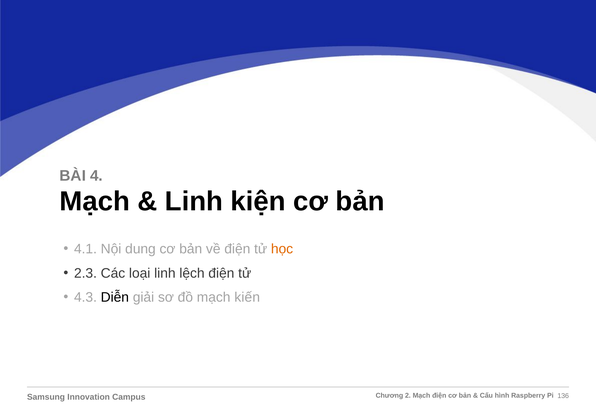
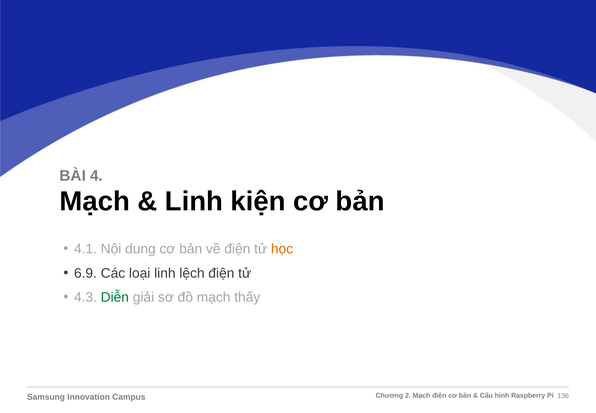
2.3: 2.3 -> 6.9 (85, 273)
Diễn colour: black -> green (115, 297)
kiến: kiến -> thấy (247, 297)
